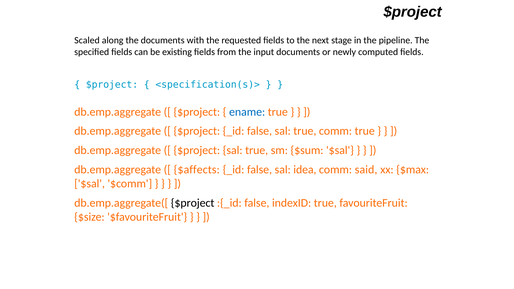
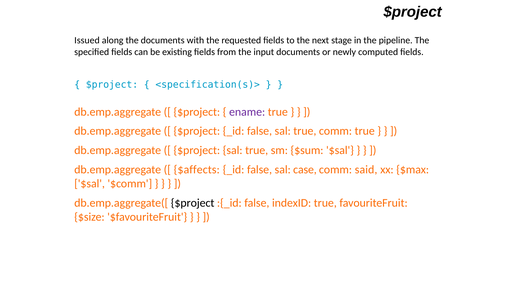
Scaled: Scaled -> Issued (87, 40)
ename colour: blue -> purple (247, 112)
idea: idea -> case (305, 170)
